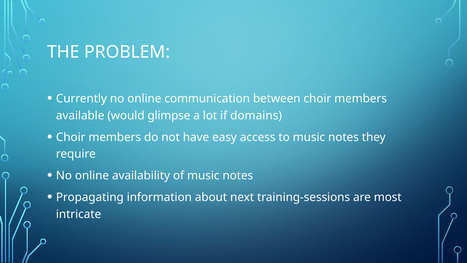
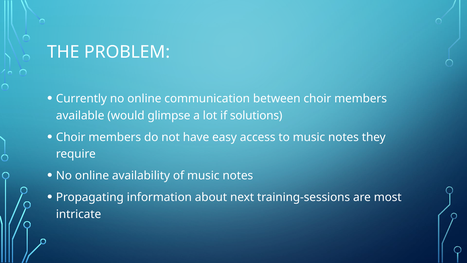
domains: domains -> solutions (256, 115)
